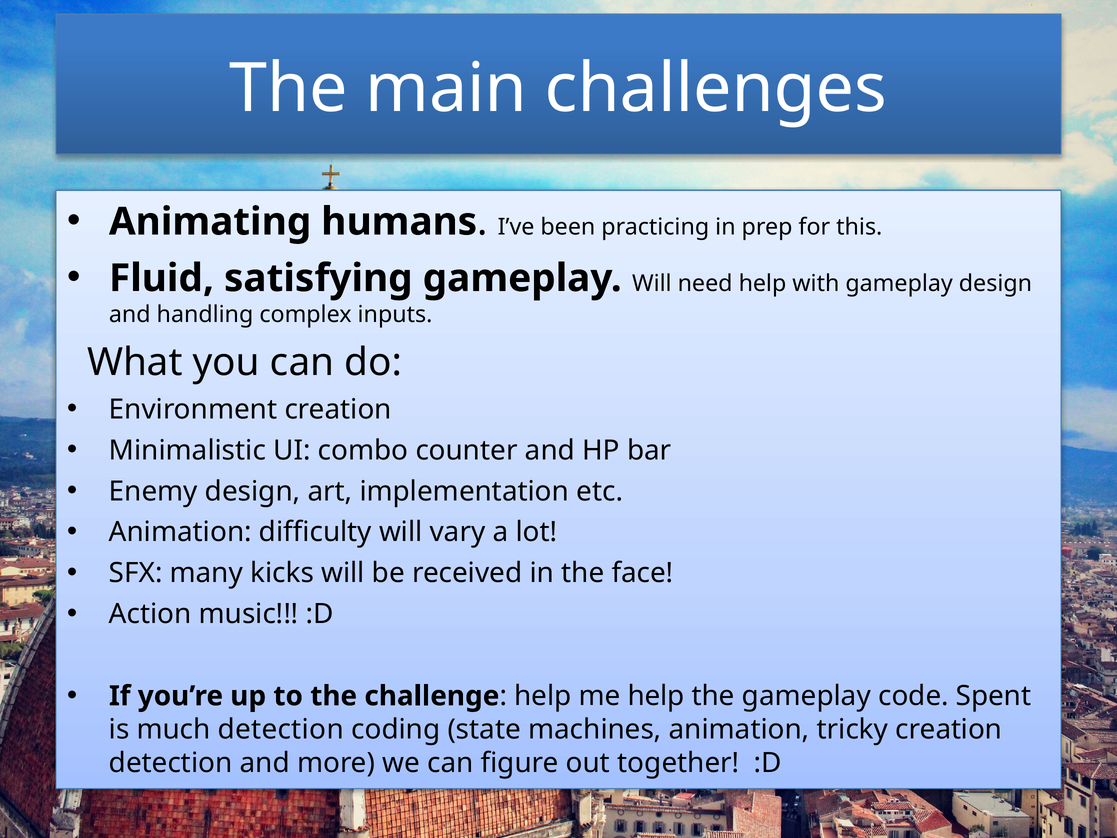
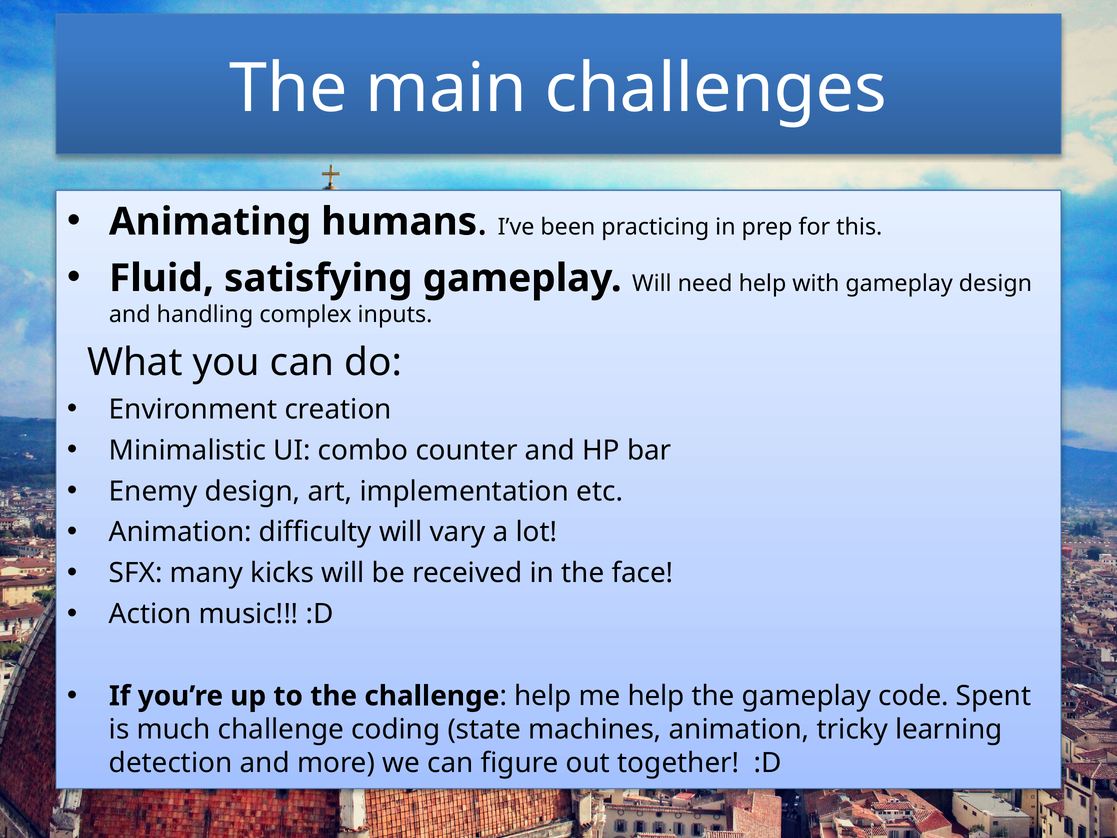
much detection: detection -> challenge (281, 729)
tricky creation: creation -> learning (949, 729)
